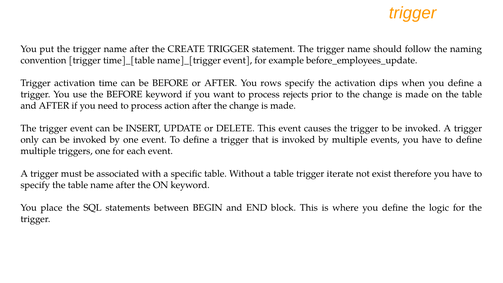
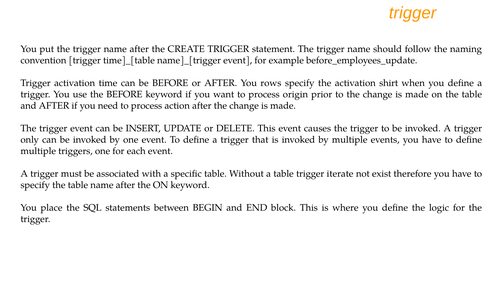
dips: dips -> shirt (389, 83)
rejects: rejects -> origin (295, 94)
